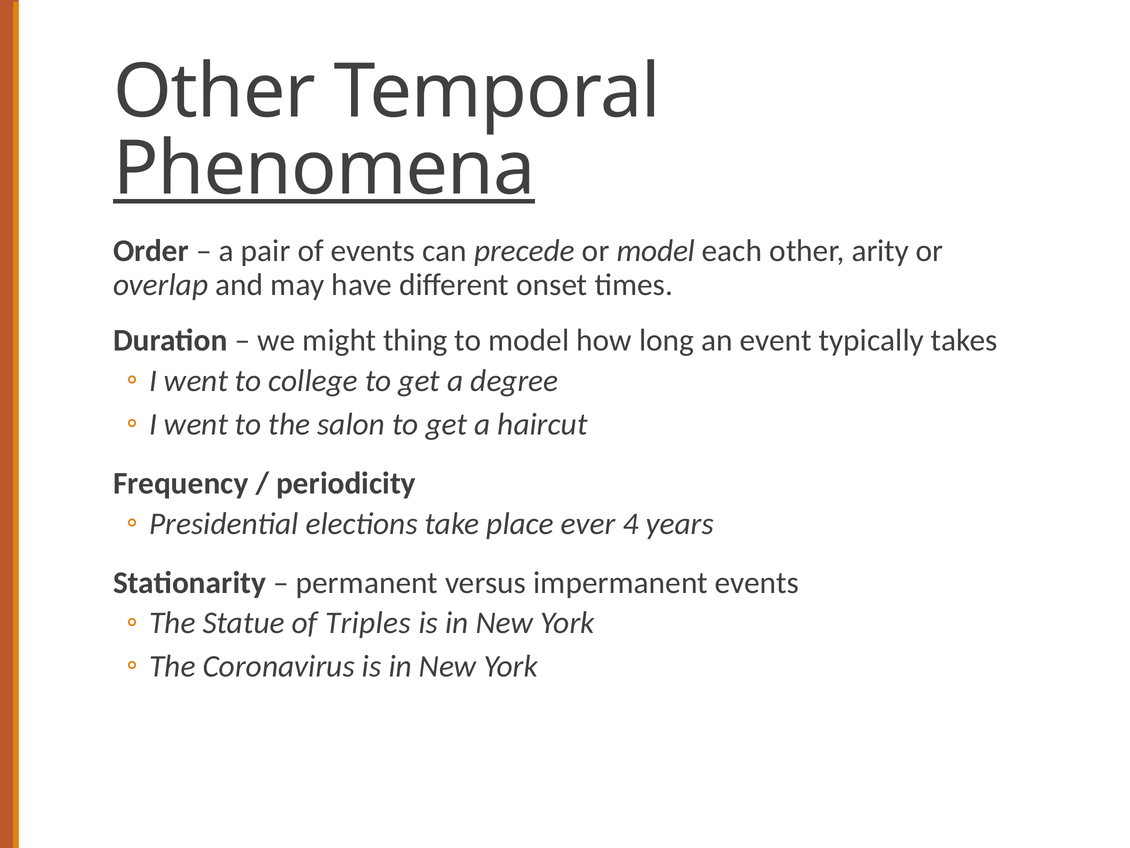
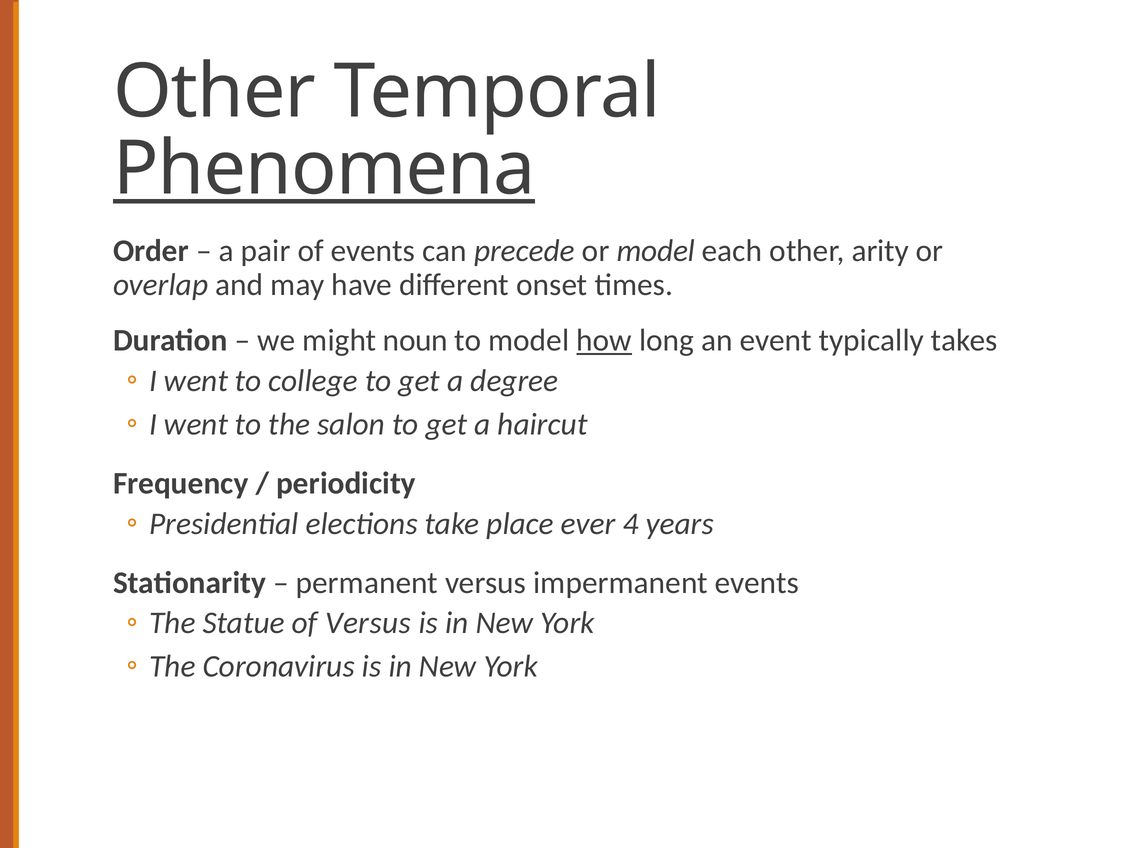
thing: thing -> noun (415, 340)
how underline: none -> present (604, 340)
of Triples: Triples -> Versus (368, 623)
